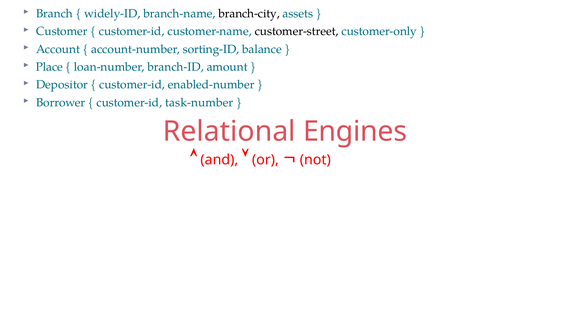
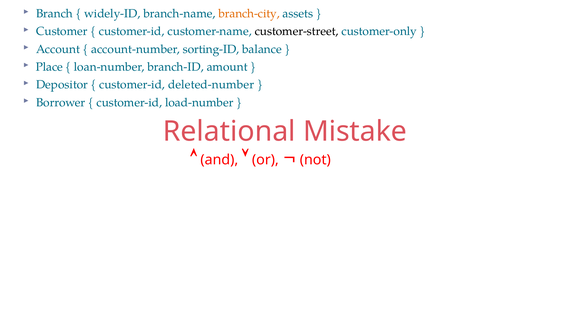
branch-city colour: black -> orange (249, 14)
enabled-number: enabled-number -> deleted-number (211, 85)
task-number: task-number -> load-number (199, 103)
Engines: Engines -> Mistake (355, 132)
